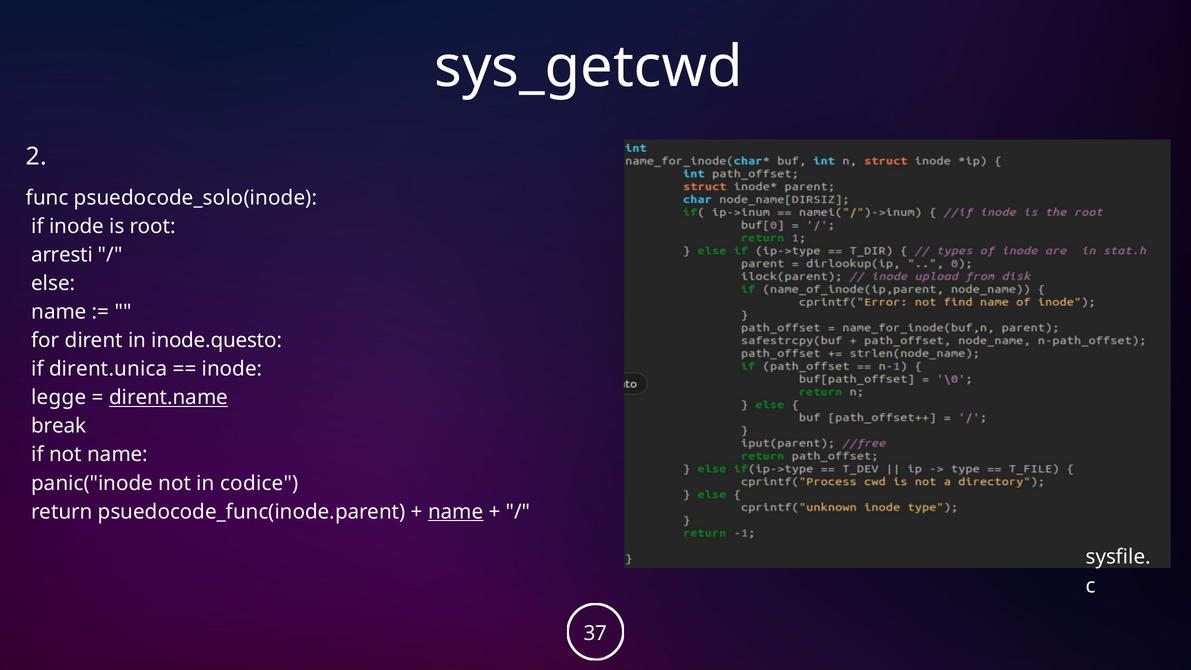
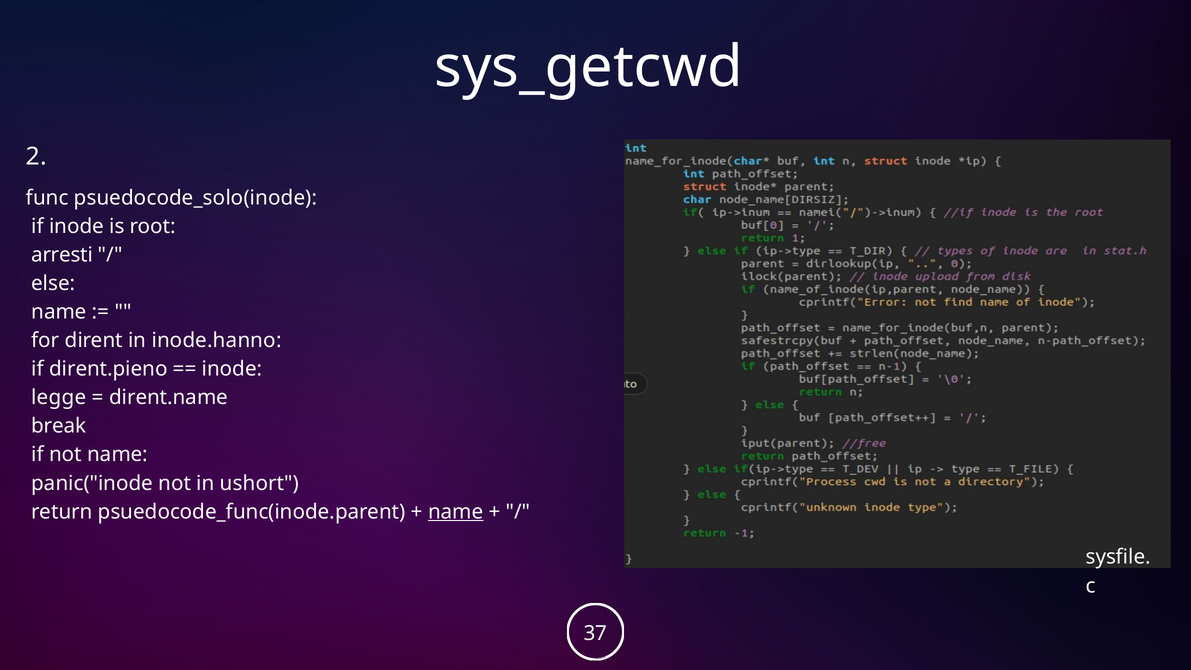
inode.questo: inode.questo -> inode.hanno (217, 340)
dirent.unica: dirent.unica -> dirent.pieno (108, 369)
dirent.name underline: present -> none (169, 398)
codice: codice -> ushort (260, 483)
